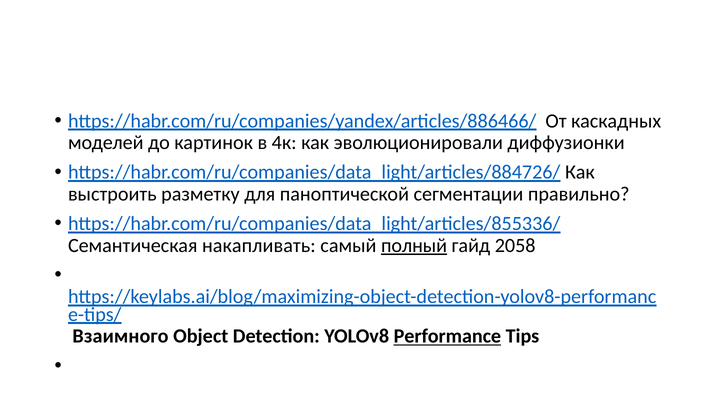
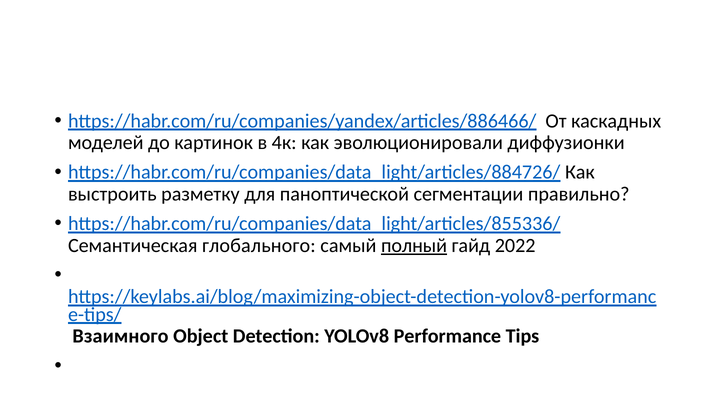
накапливать: накапливать -> глобального (259, 245)
2058: 2058 -> 2022 (515, 245)
Performance underline: present -> none (447, 336)
